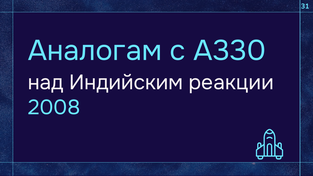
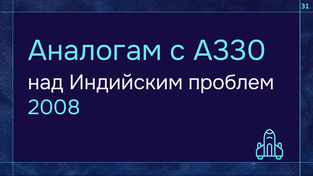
реакции: реакции -> проблем (231, 82)
